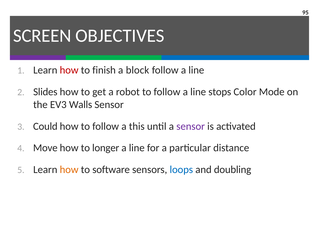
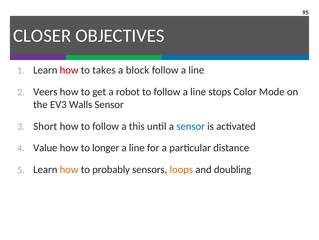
SCREEN: SCREEN -> CLOSER (42, 36)
finish: finish -> takes (104, 70)
Slides: Slides -> Veers (45, 91)
Could: Could -> Short (45, 126)
sensor colour: purple -> blue (191, 126)
Move: Move -> Value (45, 147)
software: software -> probably (111, 169)
loops colour: blue -> orange (181, 169)
